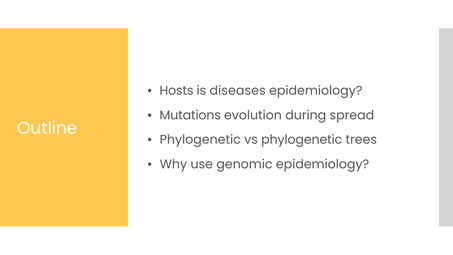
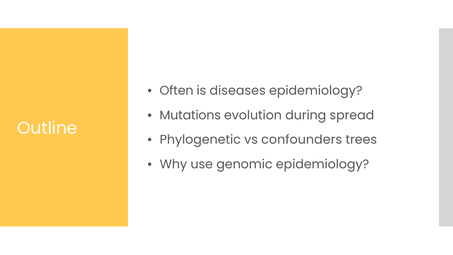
Hosts: Hosts -> Often (177, 91)
vs phylogenetic: phylogenetic -> confounders (302, 140)
